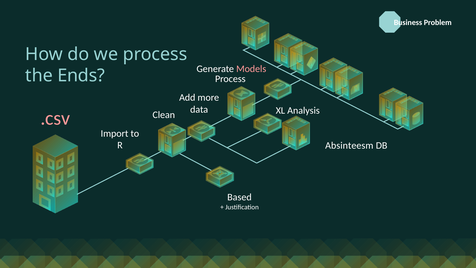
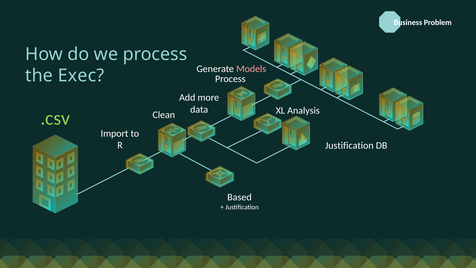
Ends: Ends -> Exec (81, 75)
.csv colour: pink -> light green (55, 118)
Absinteesm: Absinteesm -> Justification (349, 145)
